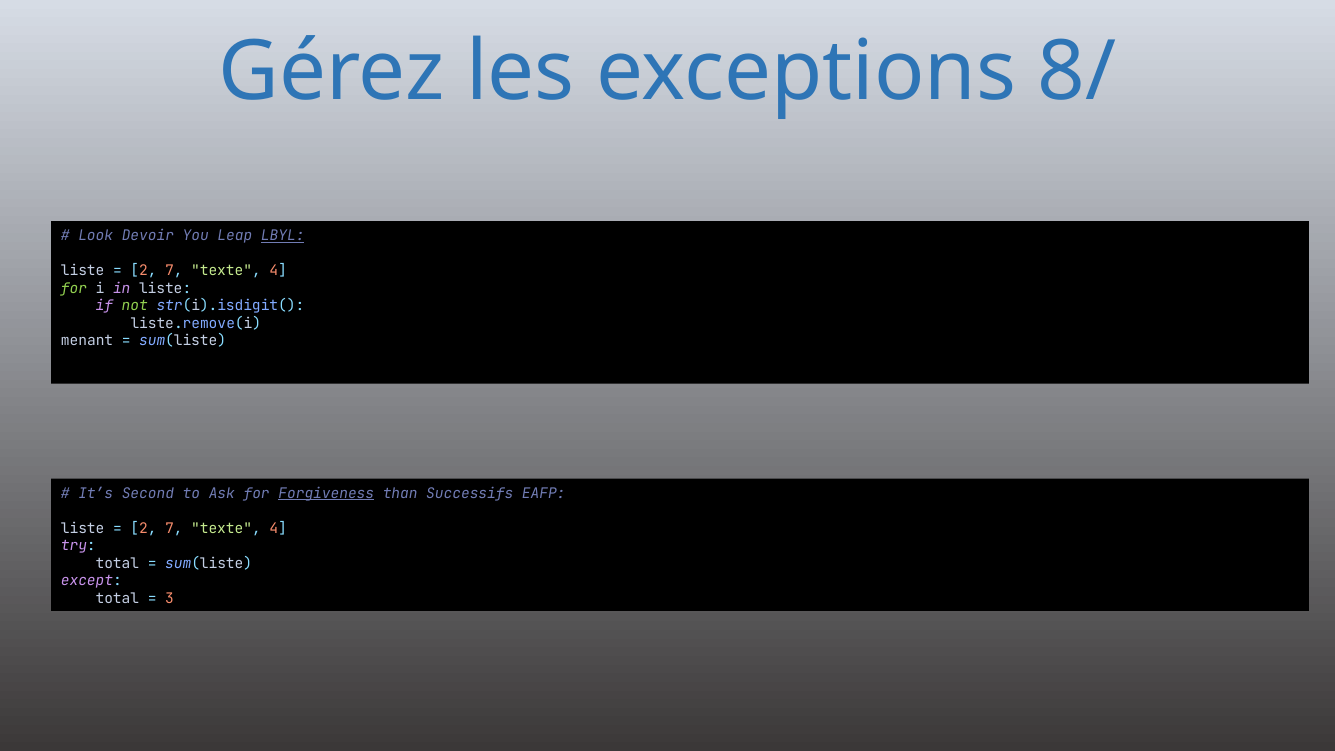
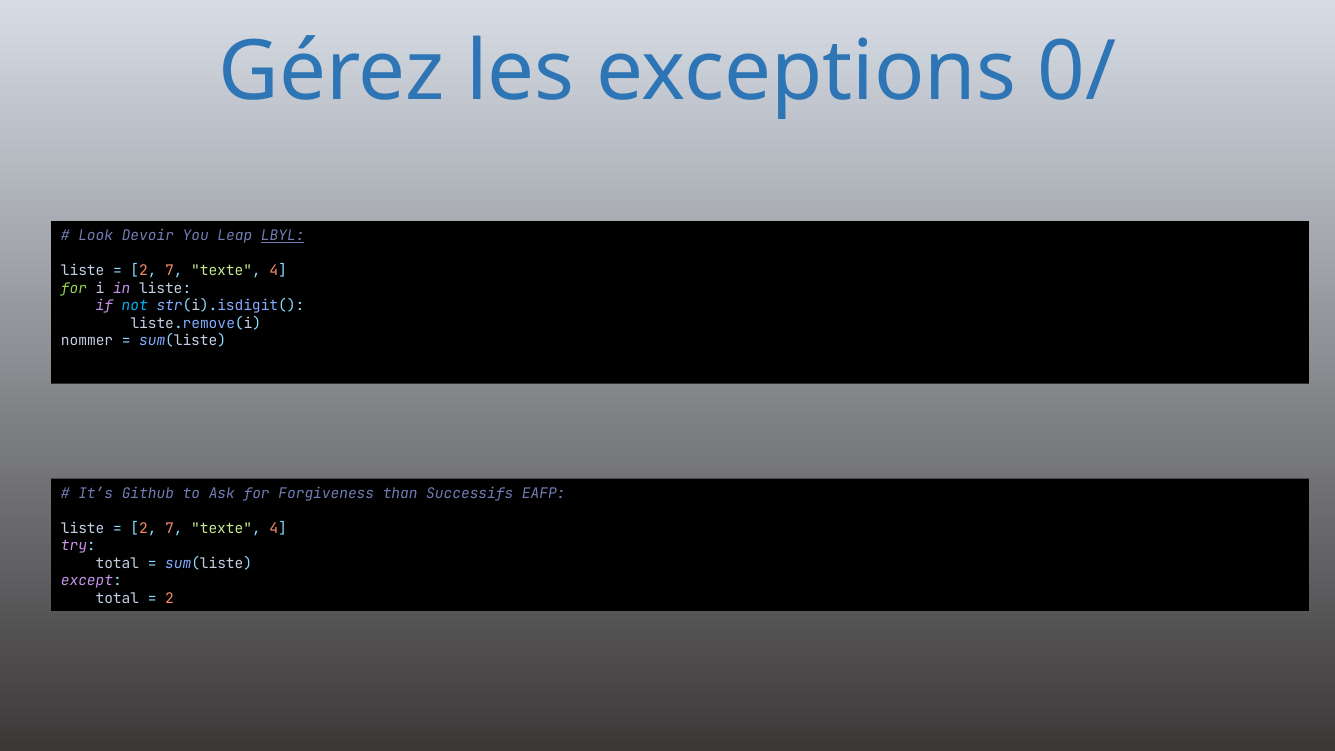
8/: 8/ -> 0/ (1077, 72)
not colour: light green -> light blue (135, 306)
menant: menant -> nommer (87, 341)
Second: Second -> Github (148, 493)
Forgiveness underline: present -> none (326, 493)
3: 3 -> 2 (170, 598)
